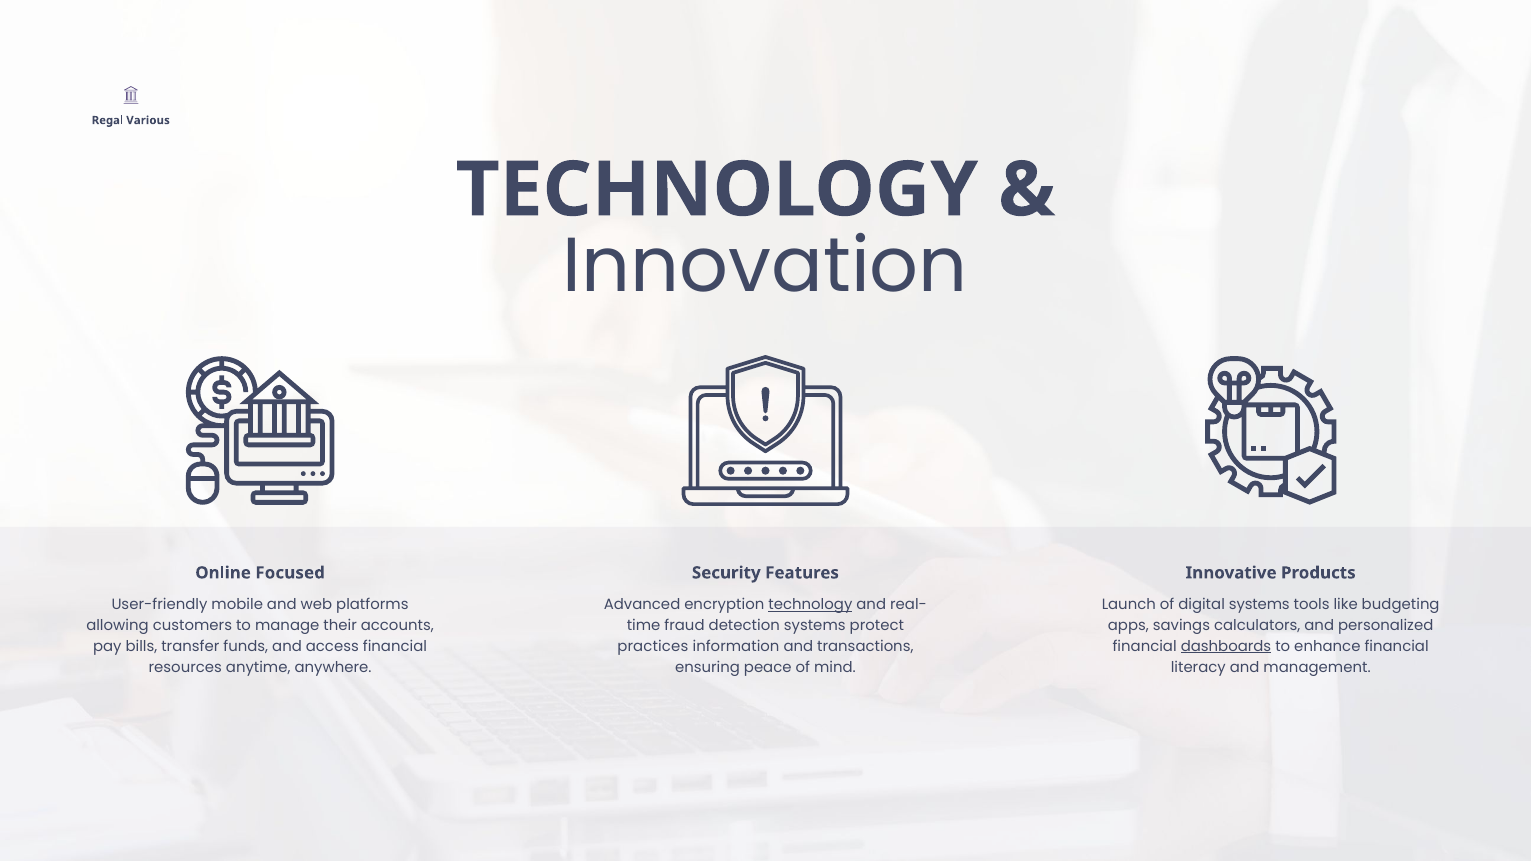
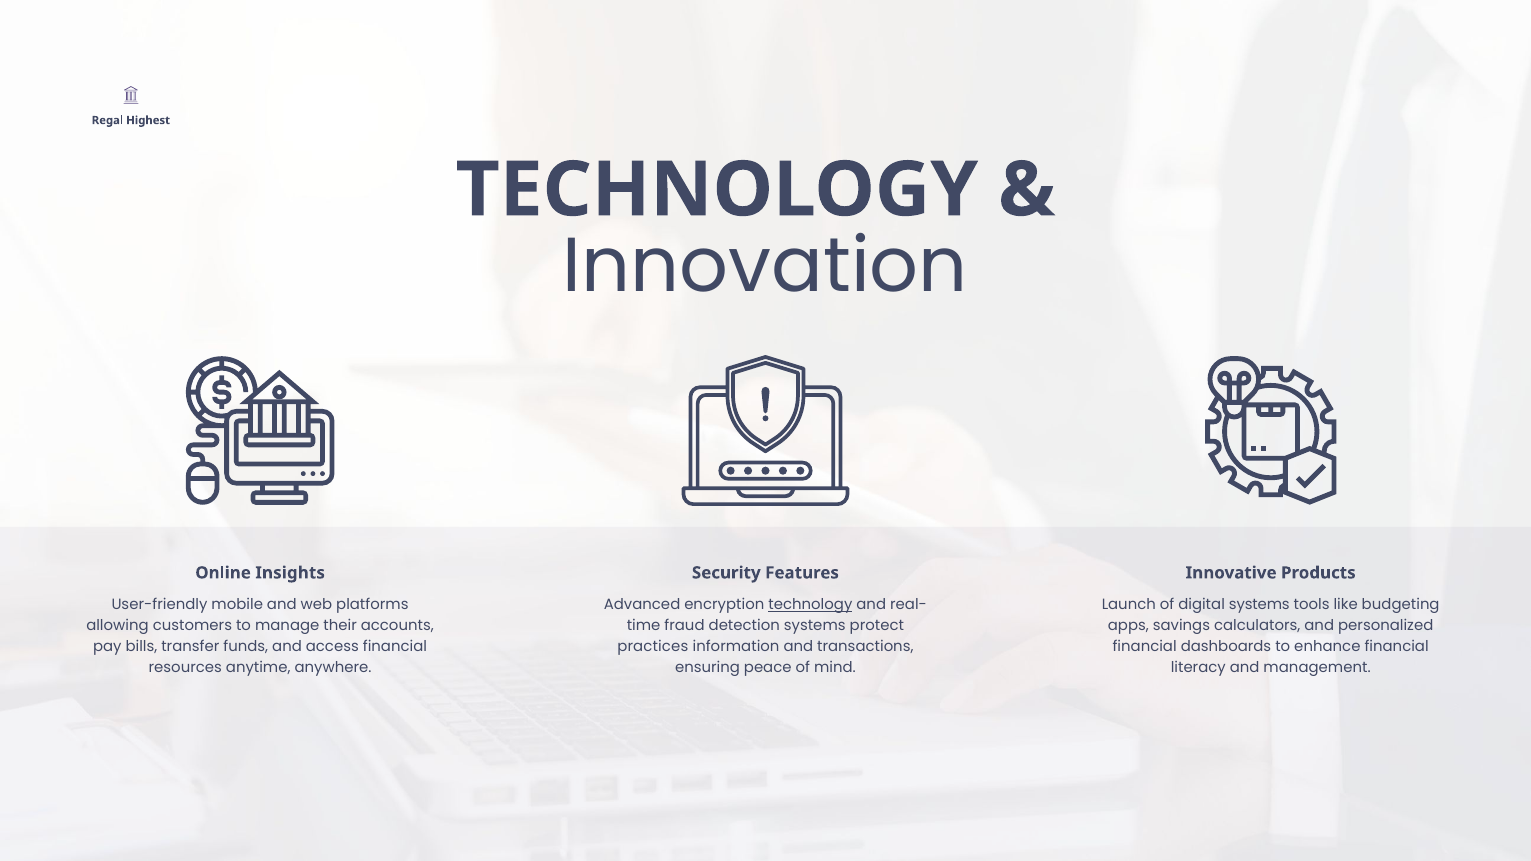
Various: Various -> Highest (148, 120)
Focused: Focused -> Insights (290, 573)
dashboards underline: present -> none (1226, 646)
